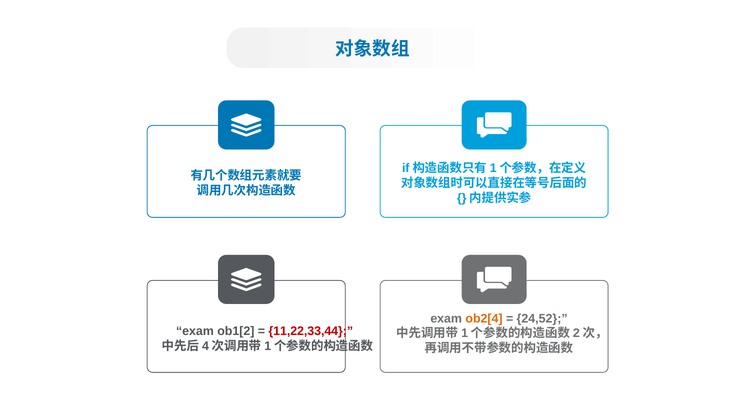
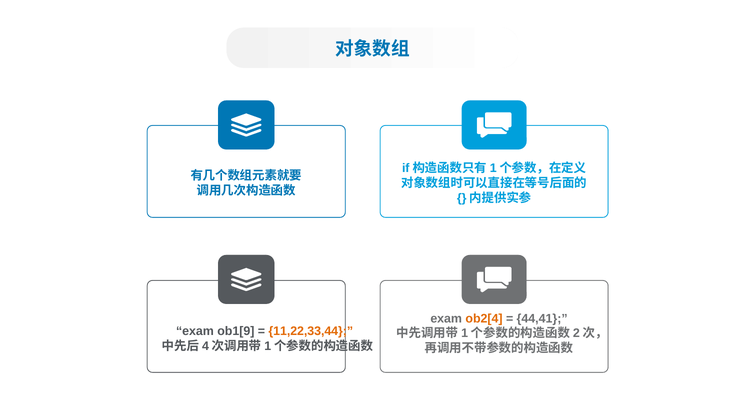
24,52: 24,52 -> 44,41 (542, 318)
ob1[2: ob1[2 -> ob1[9 (236, 331)
11,22,33,44 colour: red -> orange (311, 331)
